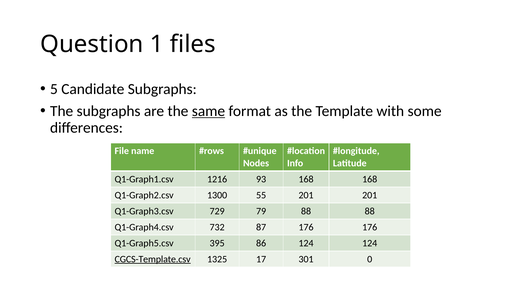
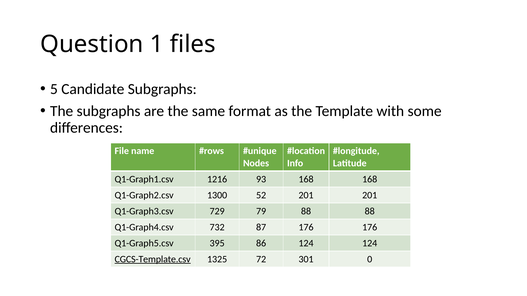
same underline: present -> none (208, 111)
55: 55 -> 52 (261, 195)
17: 17 -> 72 (261, 260)
